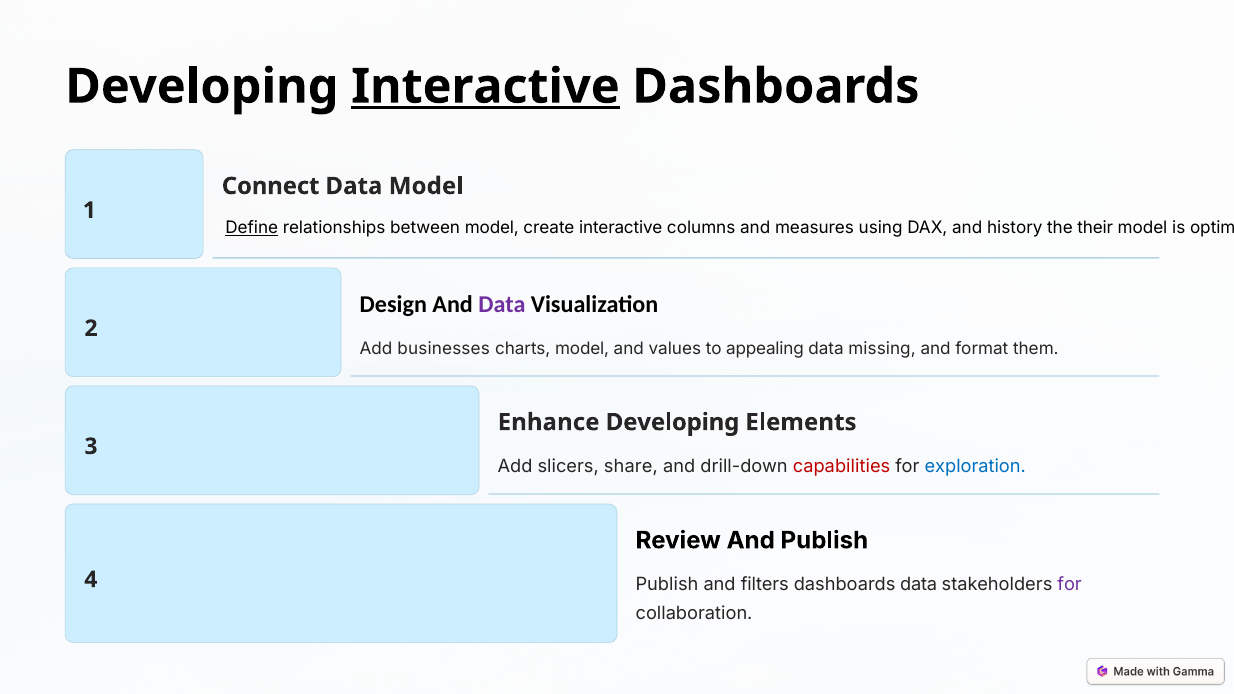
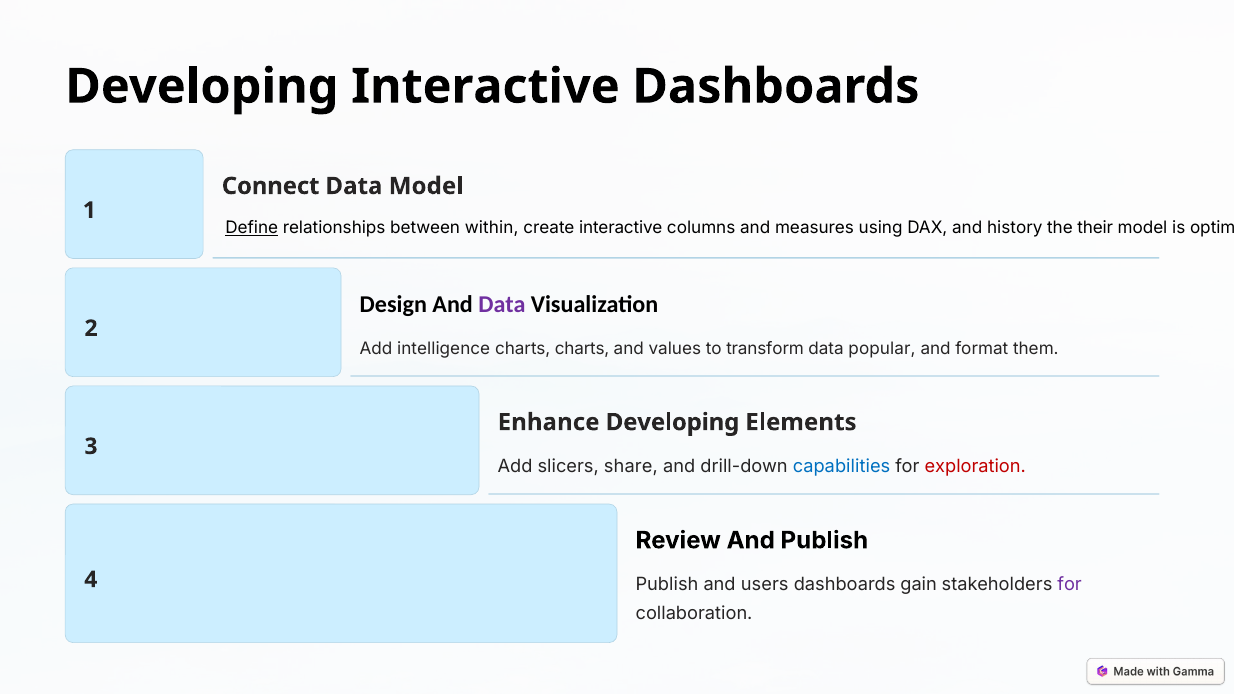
Interactive underline: present -> none (485, 87)
between model: model -> within (492, 228)
businesses: businesses -> intelligence (444, 349)
charts model: model -> charts (582, 349)
appealing: appealing -> transform (765, 349)
missing: missing -> popular (882, 349)
capabilities colour: red -> blue (842, 466)
exploration colour: blue -> red (975, 466)
filters: filters -> users (765, 584)
dashboards data: data -> gain (919, 584)
